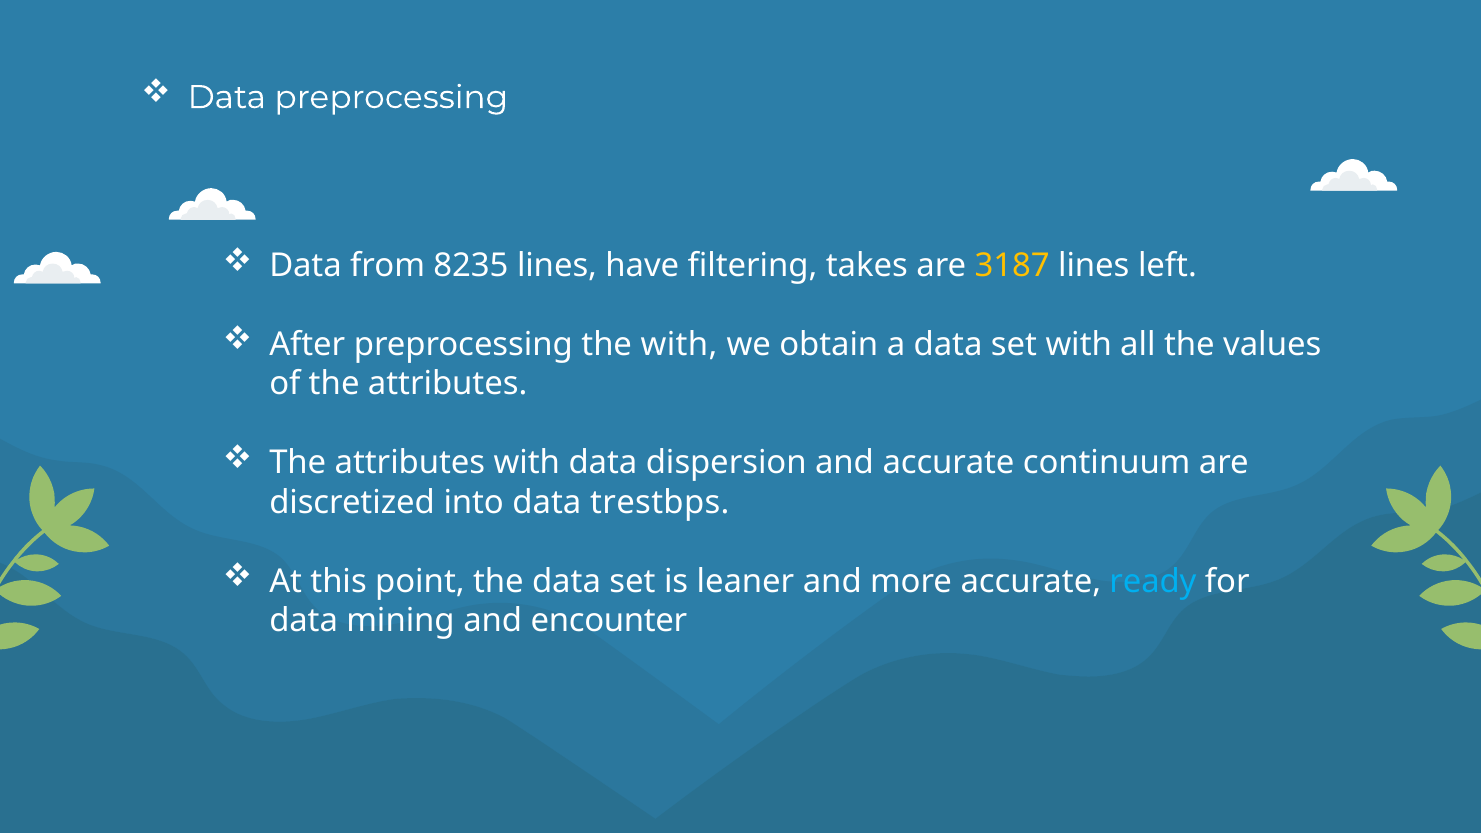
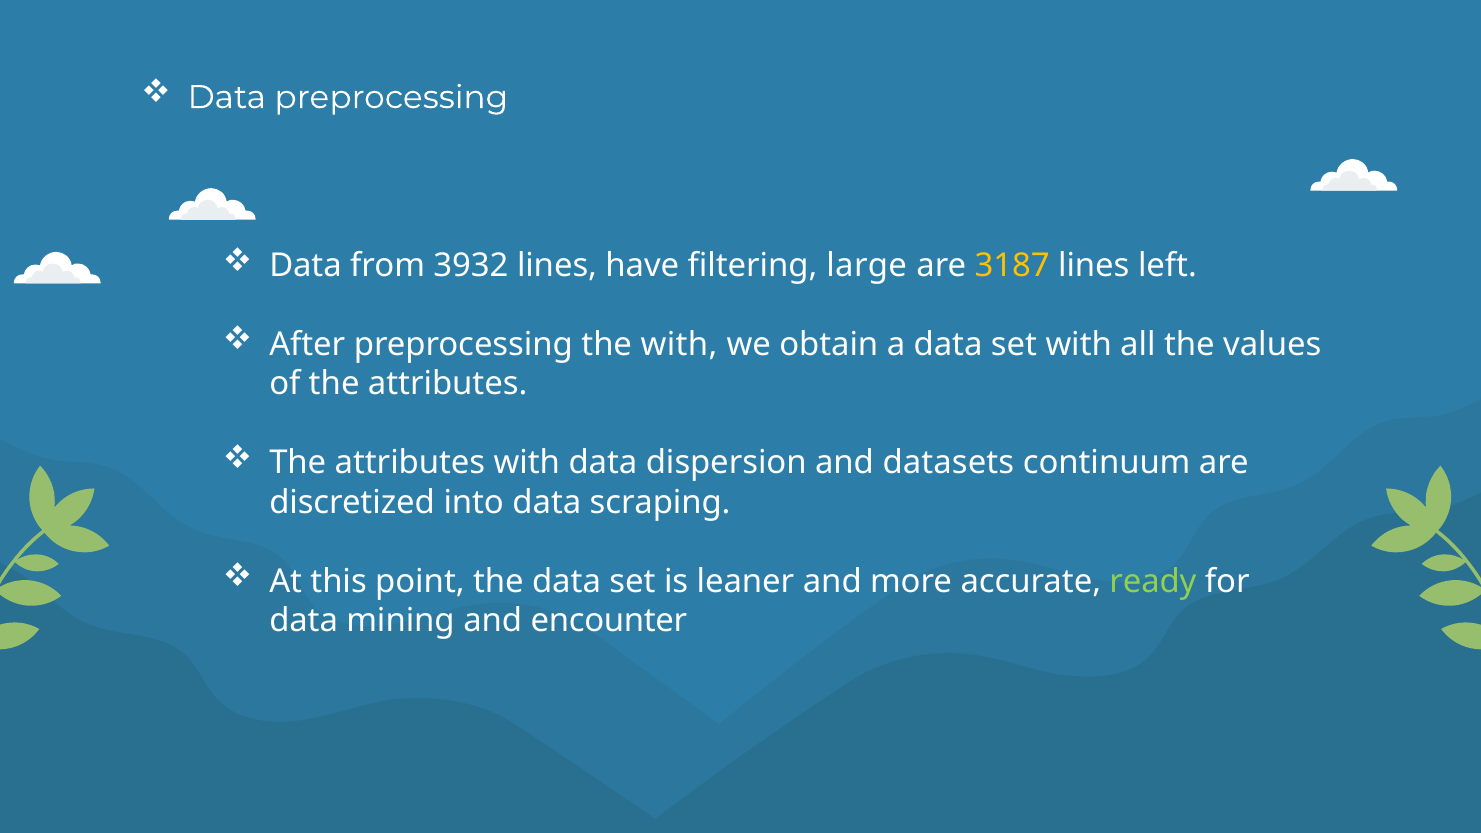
8235: 8235 -> 3932 (471, 266)
takes: takes -> large (867, 266)
and accurate: accurate -> datasets (948, 463)
trestbps: trestbps -> scraping (660, 502)
ready colour: light blue -> light green (1153, 581)
